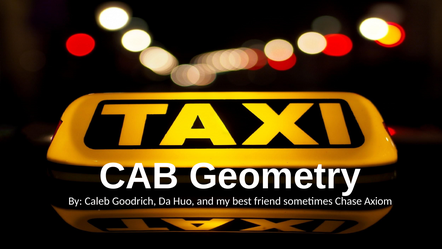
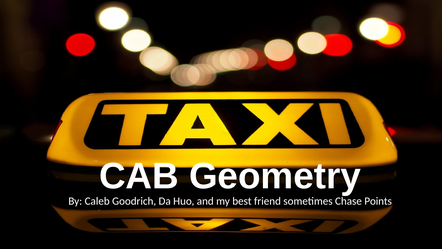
Axiom: Axiom -> Points (378, 201)
